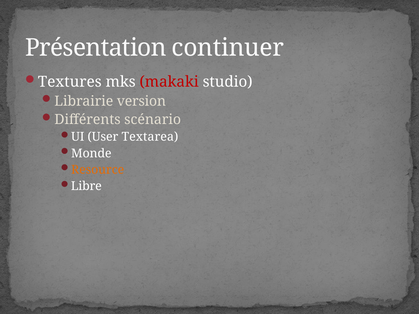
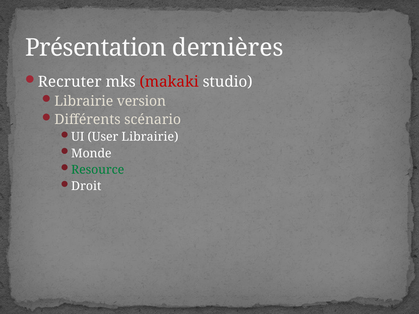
continuer: continuer -> dernières (228, 48)
Textures: Textures -> Recruter (70, 82)
User Textarea: Textarea -> Librairie (150, 137)
Resource colour: orange -> green (98, 170)
Libre: Libre -> Droit (86, 186)
